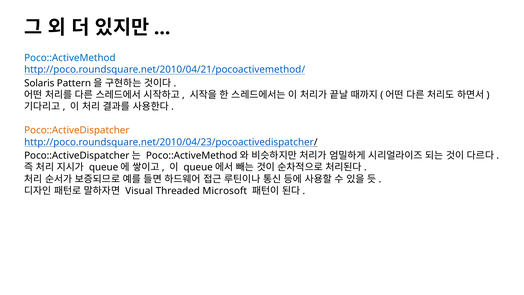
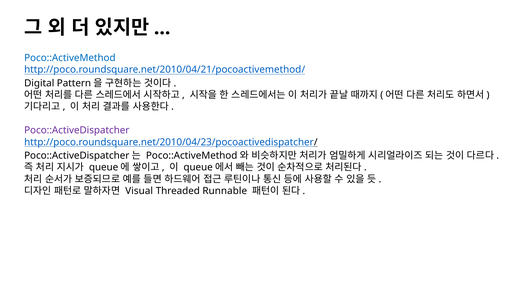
Solaris: Solaris -> Digital (39, 83)
Poco::ActiveDispatcher colour: orange -> purple (77, 130)
Microsoft: Microsoft -> Runnable (225, 191)
